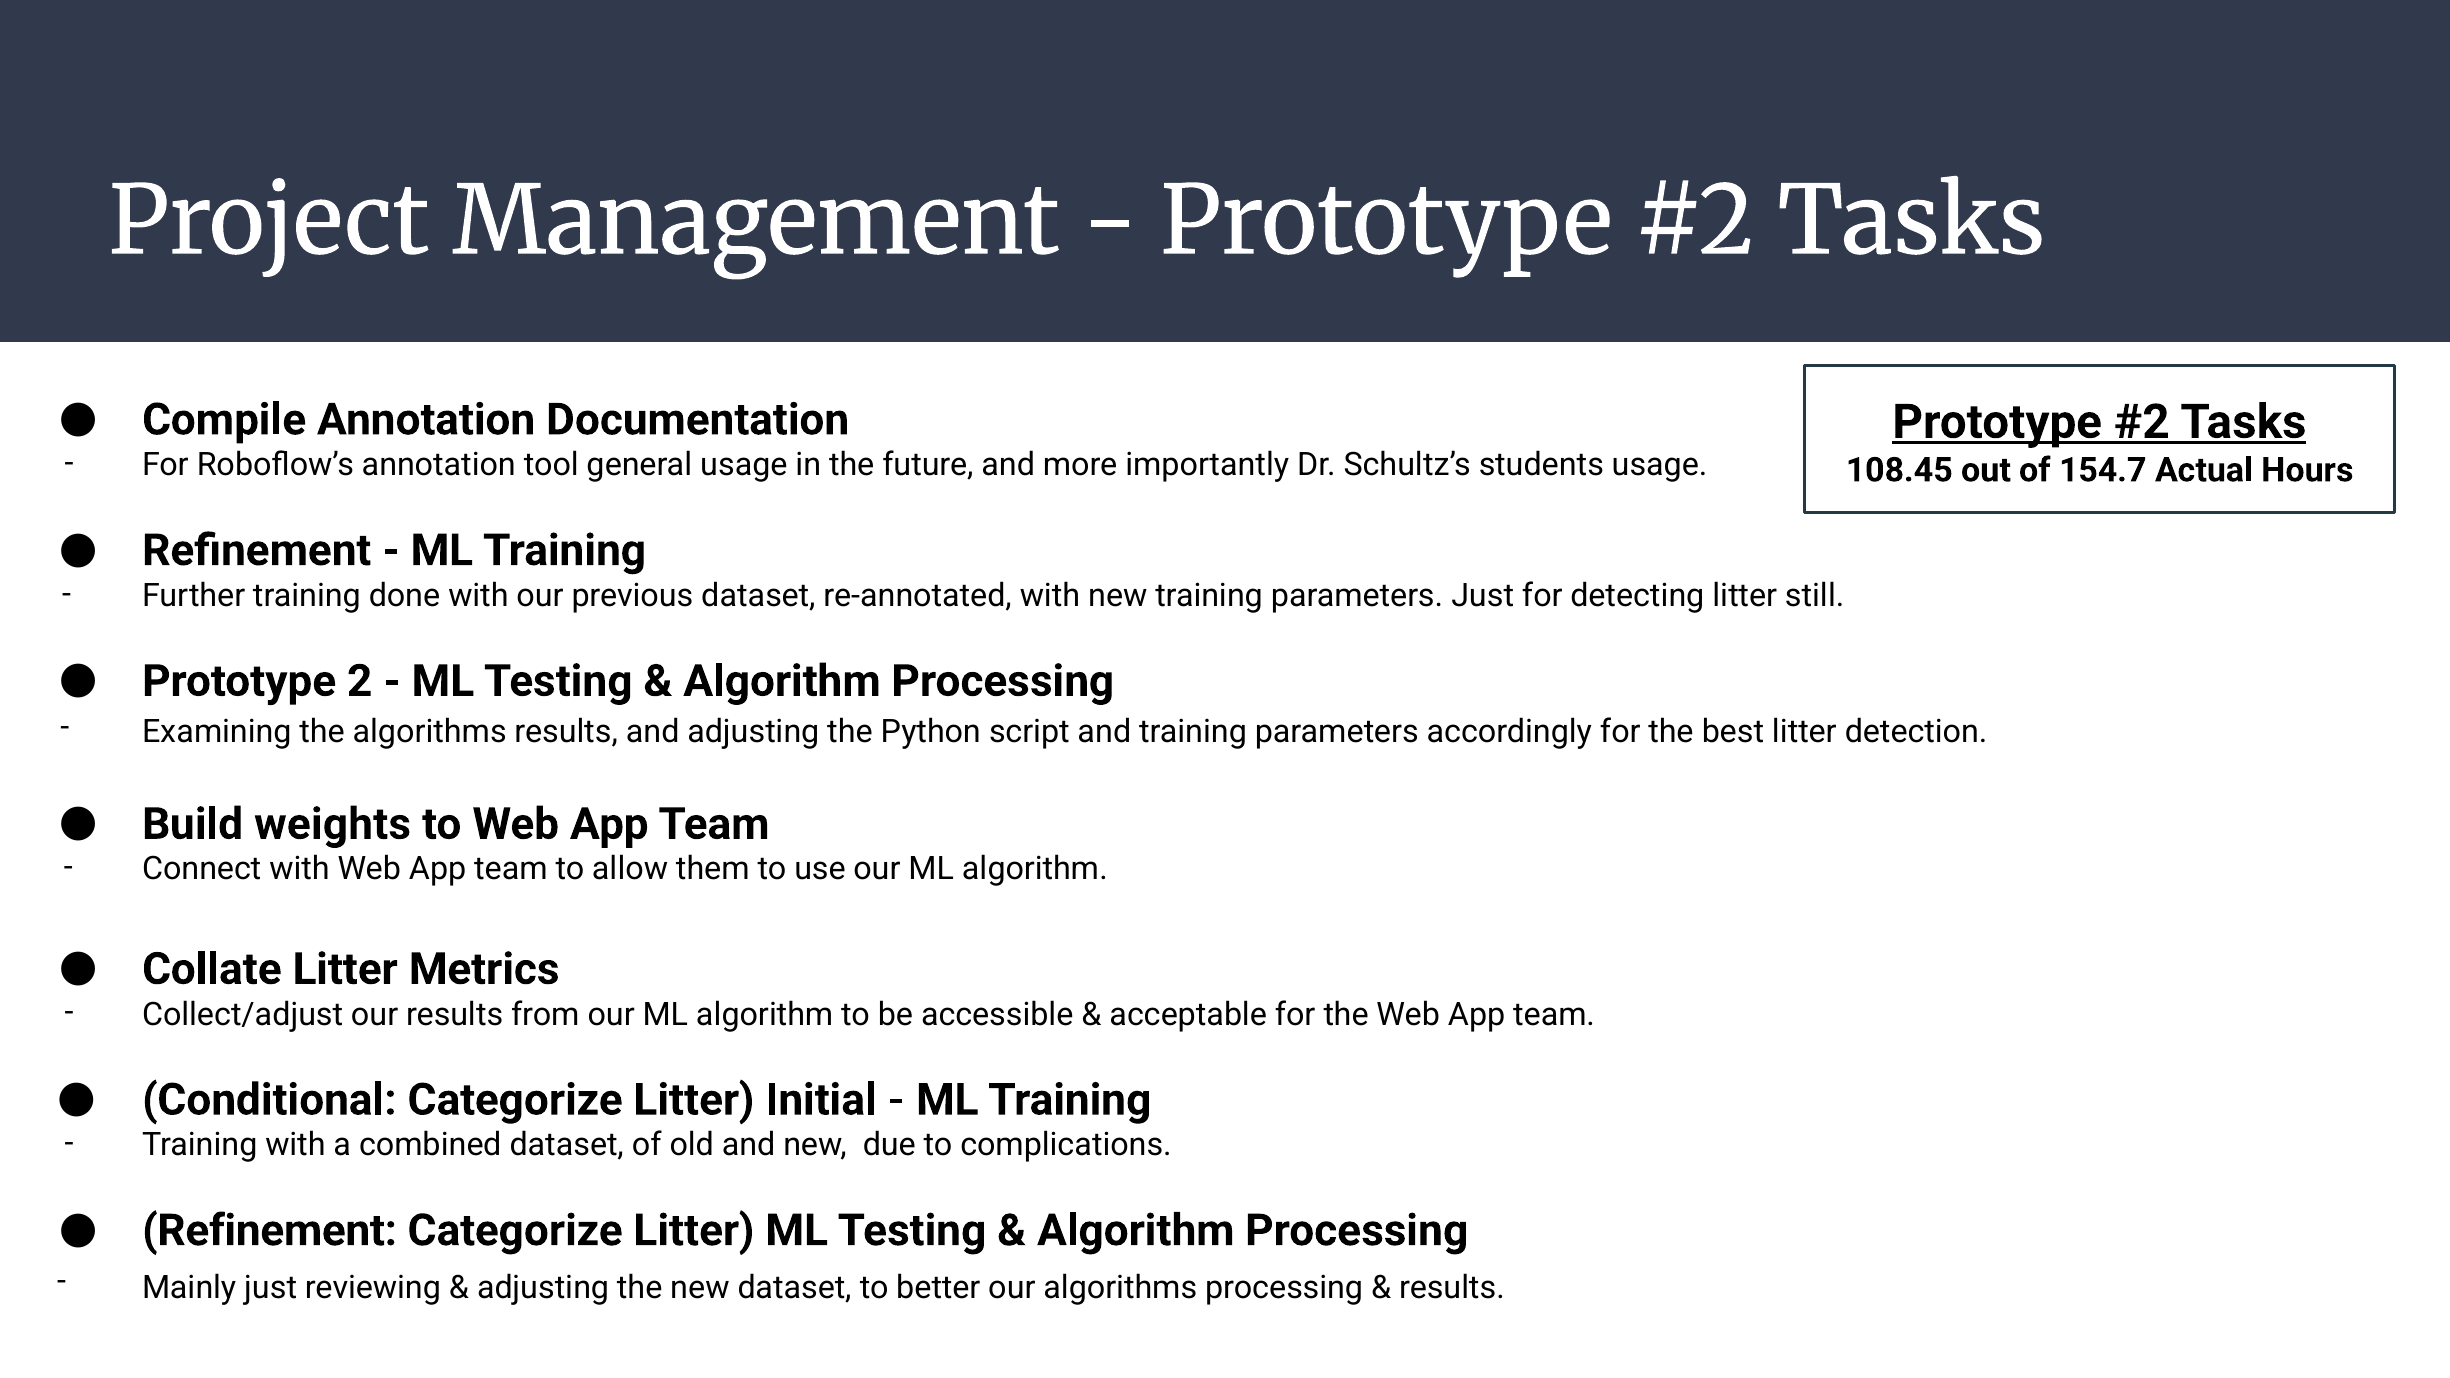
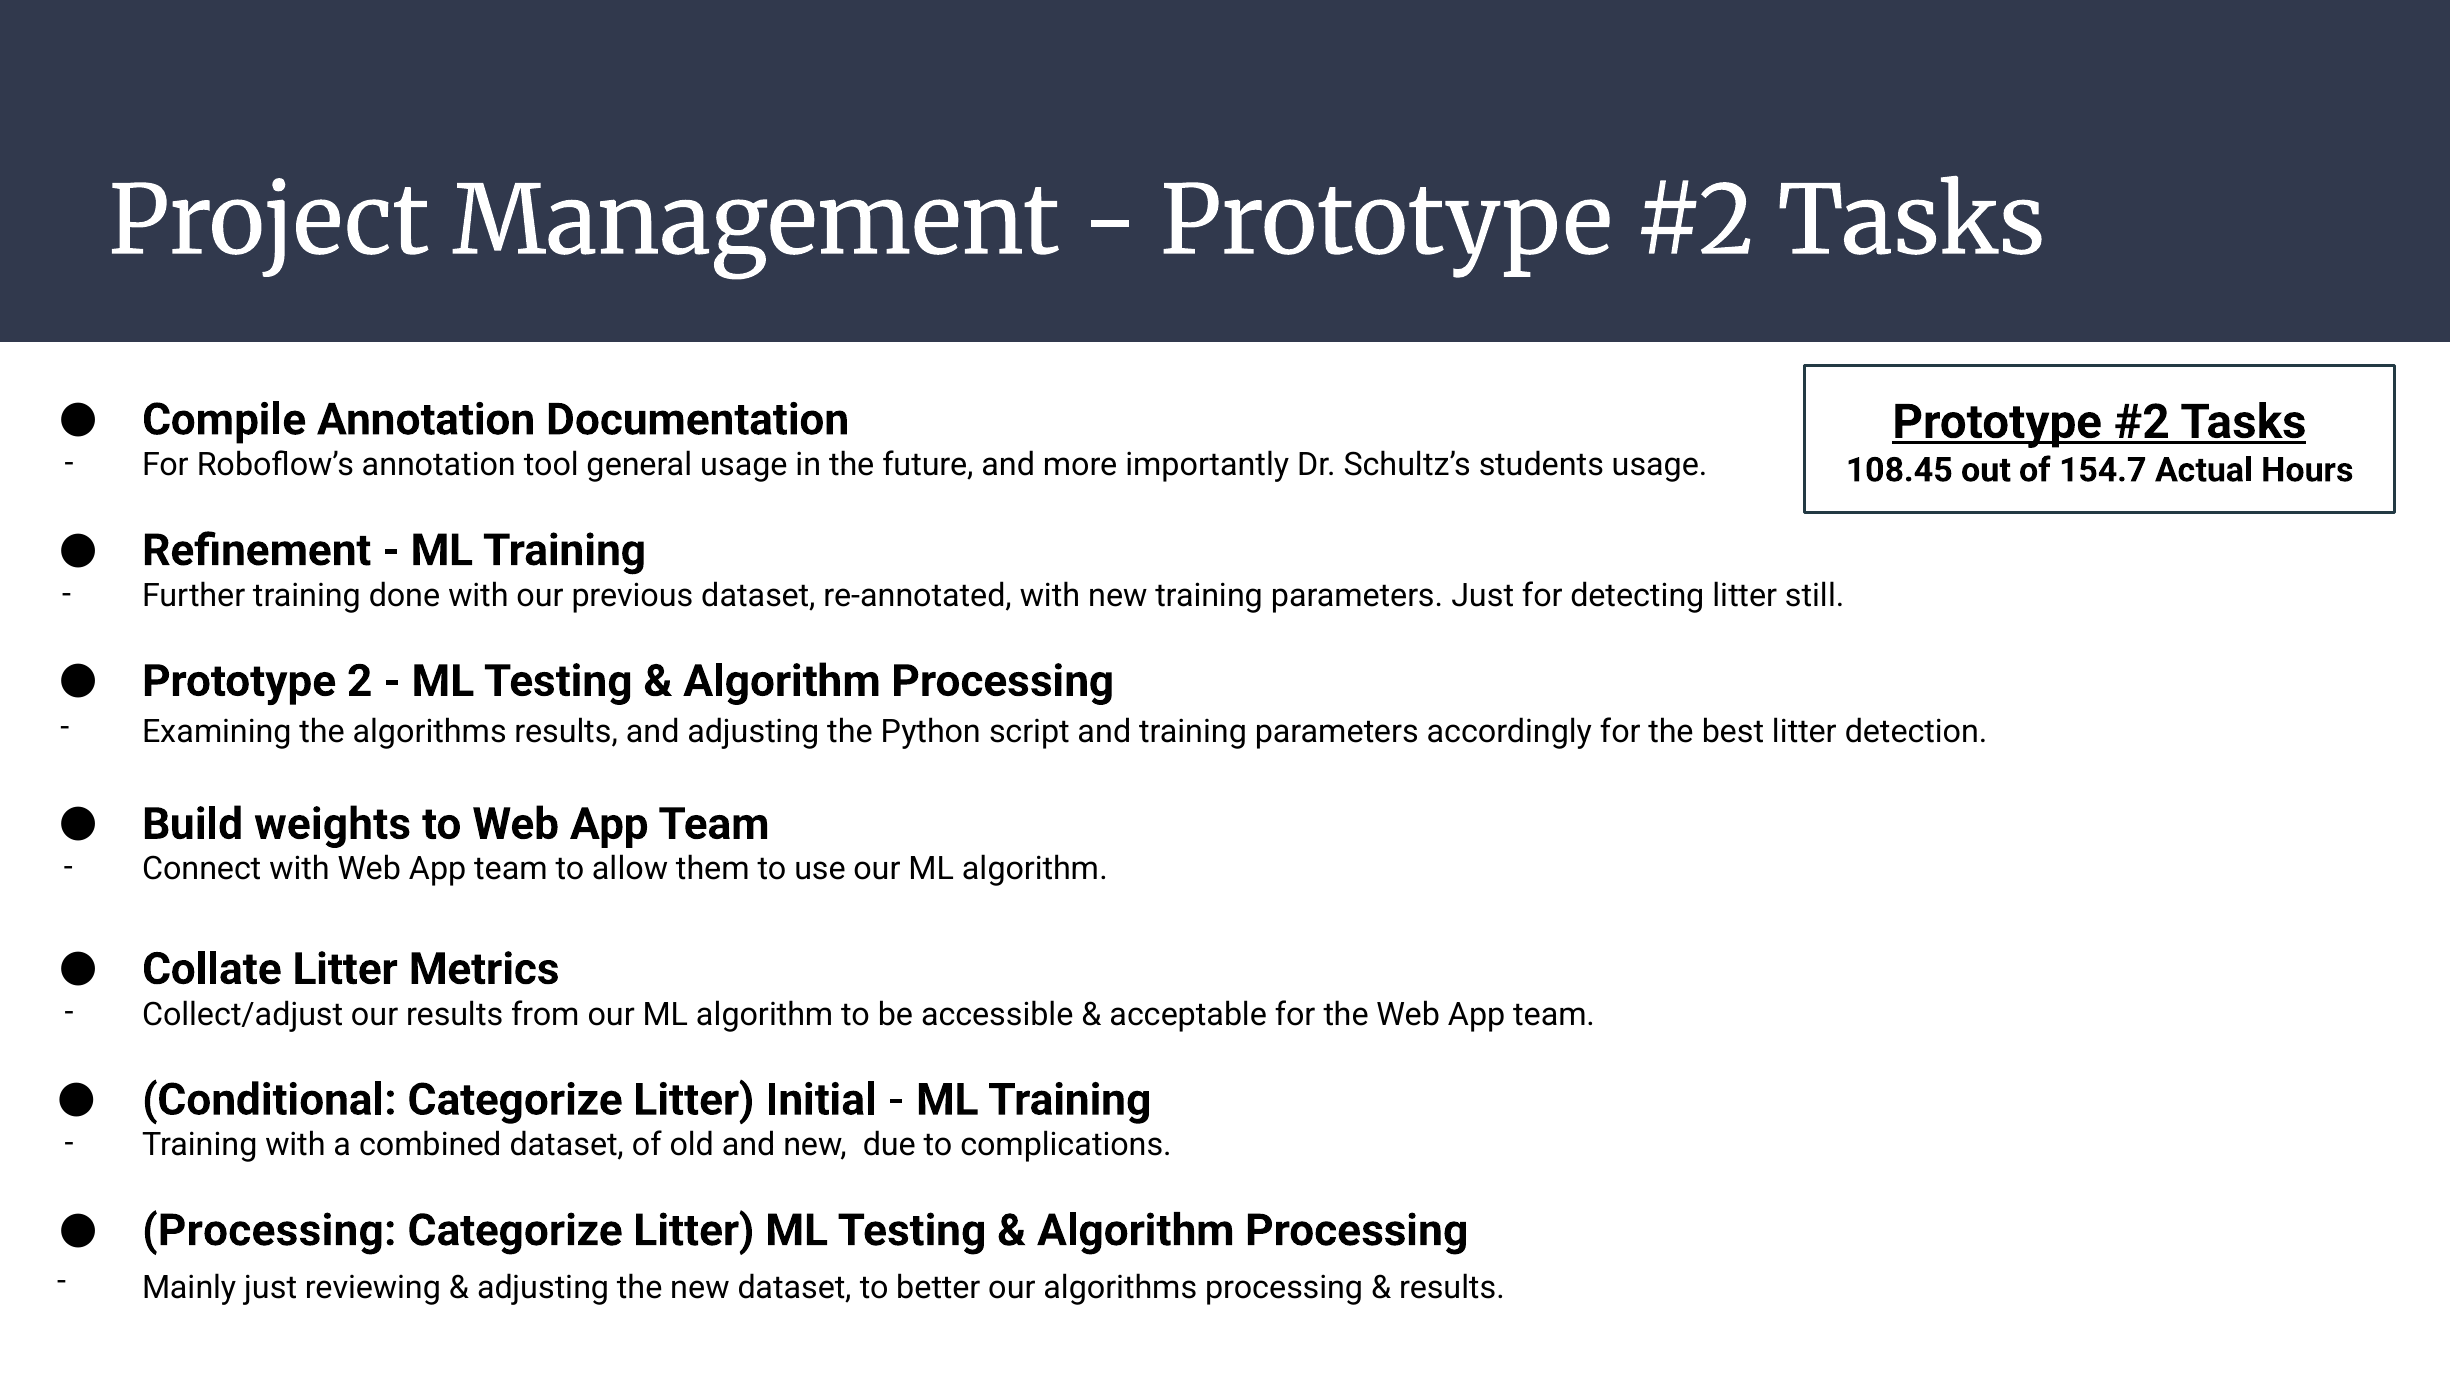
Refinement: Refinement -> Processing (269, 1231)
